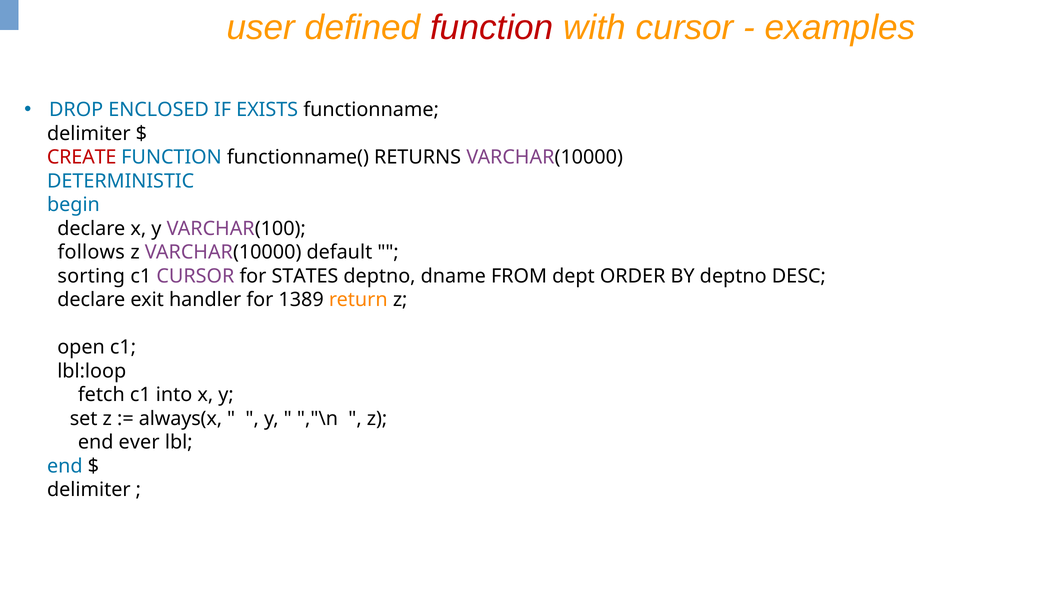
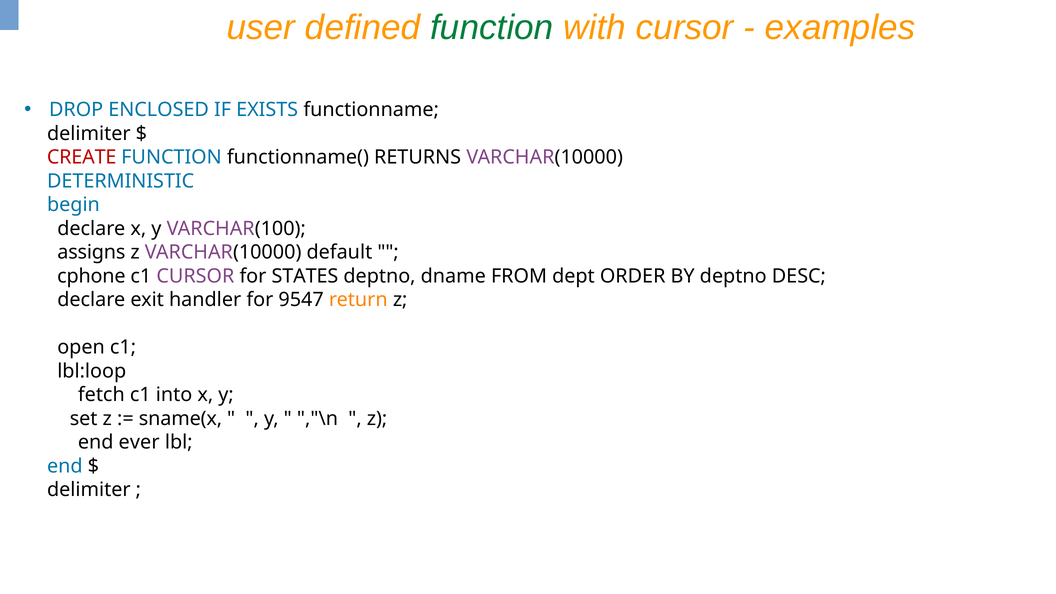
function colour: red -> green (492, 27)
follows: follows -> assigns (91, 252)
sorting: sorting -> cphone (91, 276)
1389: 1389 -> 9547 (301, 300)
always(x: always(x -> sname(x (180, 419)
